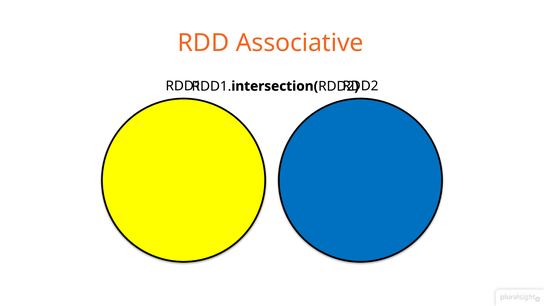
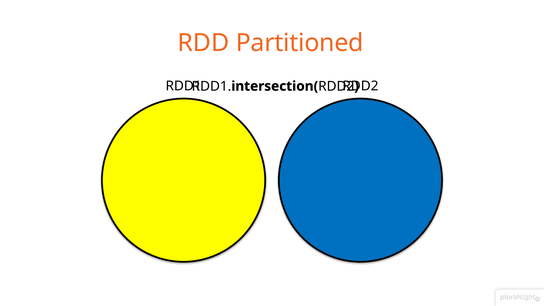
Associative: Associative -> Partitioned (300, 43)
